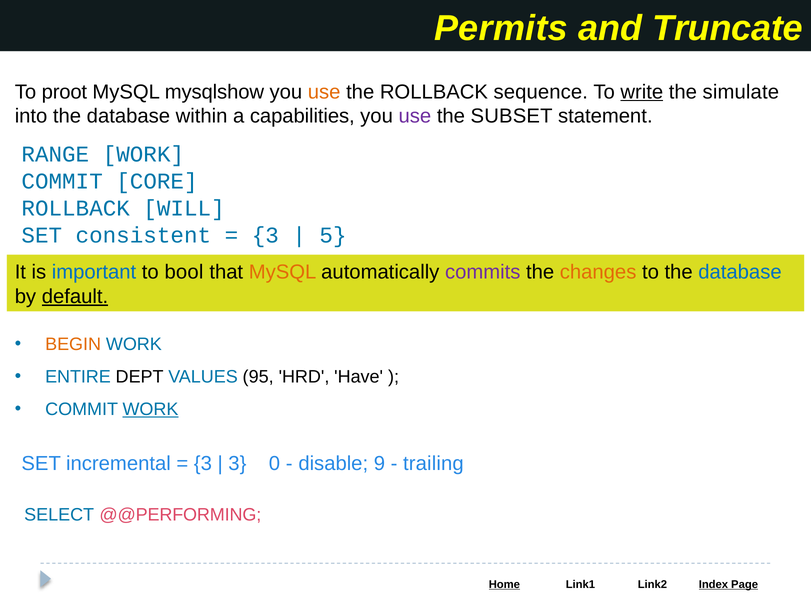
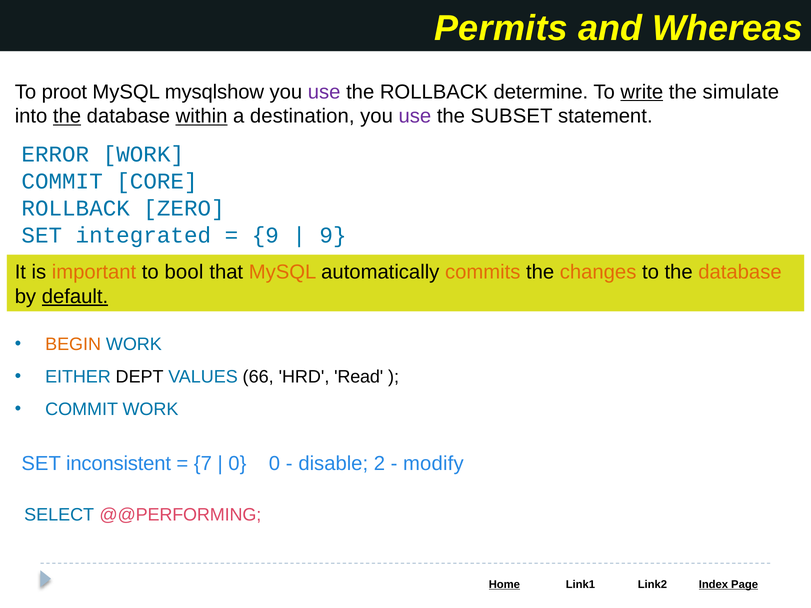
Truncate: Truncate -> Whereas (727, 28)
use colour: orange -> purple (324, 92)
sequence: sequence -> determine (541, 92)
the underline: none -> present (67, 116)
within underline: none -> present (202, 116)
capabilities: capabilities -> destination (302, 116)
RANGE: RANGE -> ERROR (55, 154)
WILL: WILL -> ZERO (184, 208)
consistent: consistent -> integrated (143, 235)
3: 3 -> 9 (265, 235)
5: 5 -> 9 (333, 235)
important colour: blue -> orange (94, 272)
commits colour: purple -> orange (483, 272)
database colour: blue -> orange (740, 272)
ENTIRE: ENTIRE -> EITHER (78, 377)
95: 95 -> 66 (258, 377)
Have: Have -> Read (359, 377)
WORK underline: present -> none (150, 409)
incremental: incremental -> inconsistent (119, 464)
3: 3 -> 7 (203, 464)
3: 3 -> 0 (237, 464)
9: 9 -> 2 (379, 464)
trailing: trailing -> modify (433, 464)
